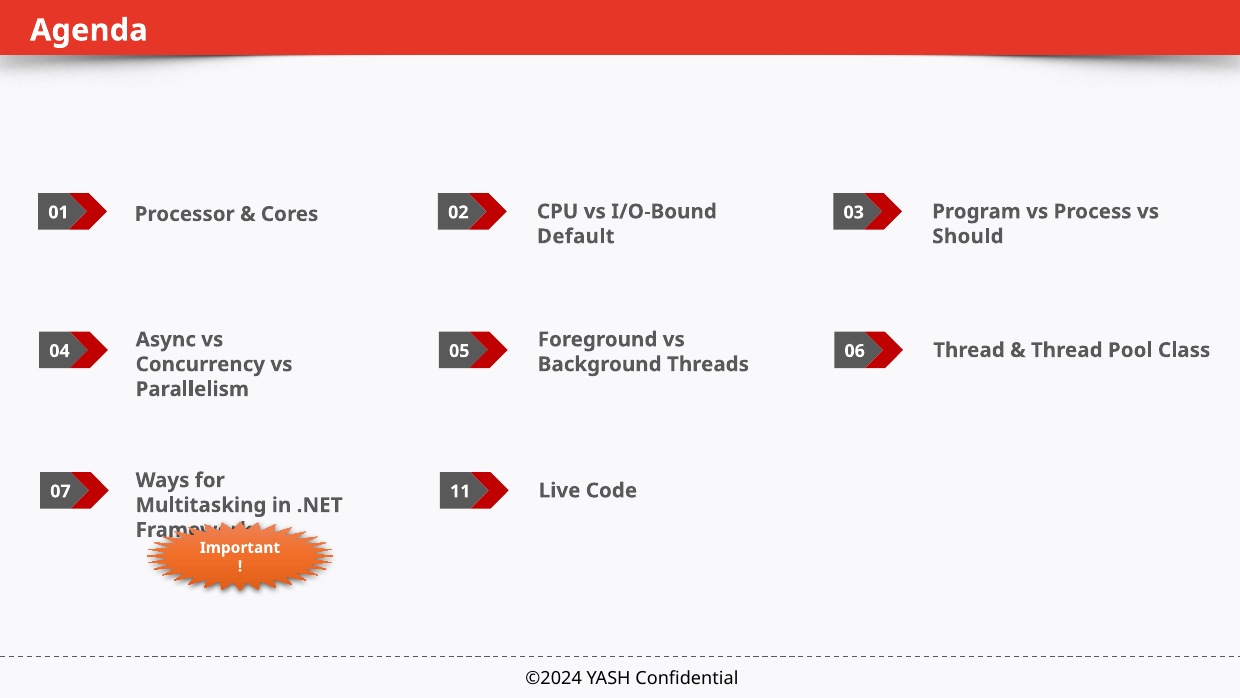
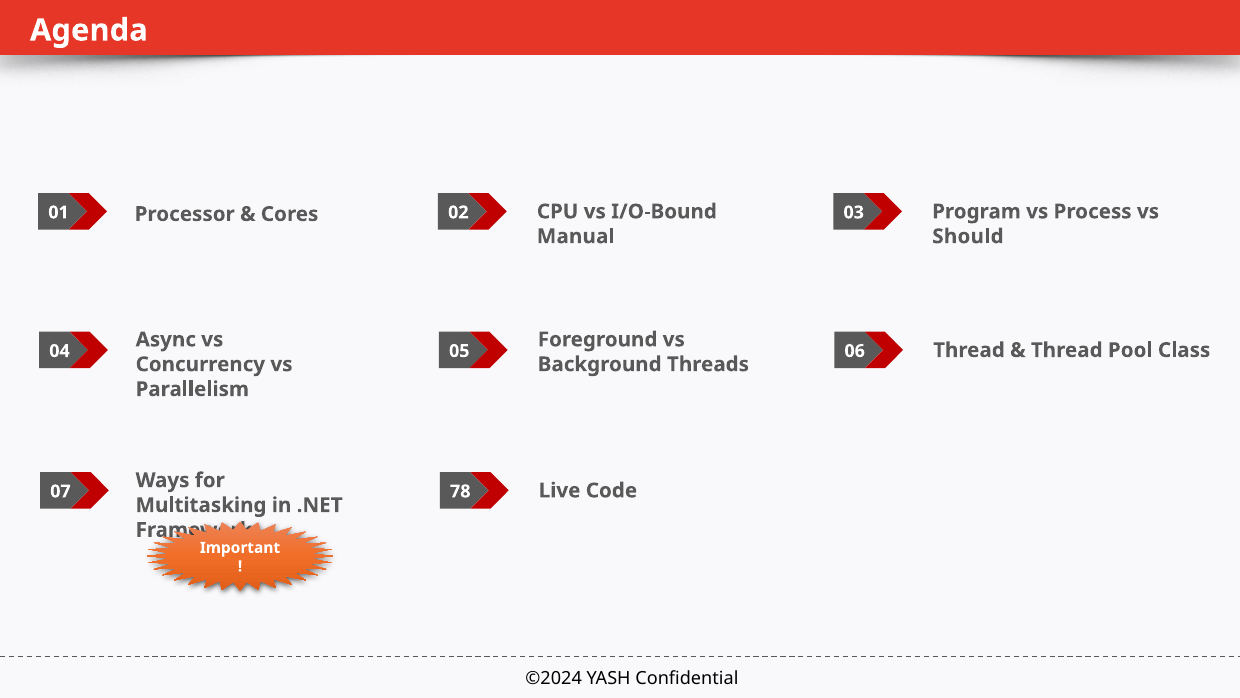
Default: Default -> Manual (576, 236)
11: 11 -> 78 (460, 491)
